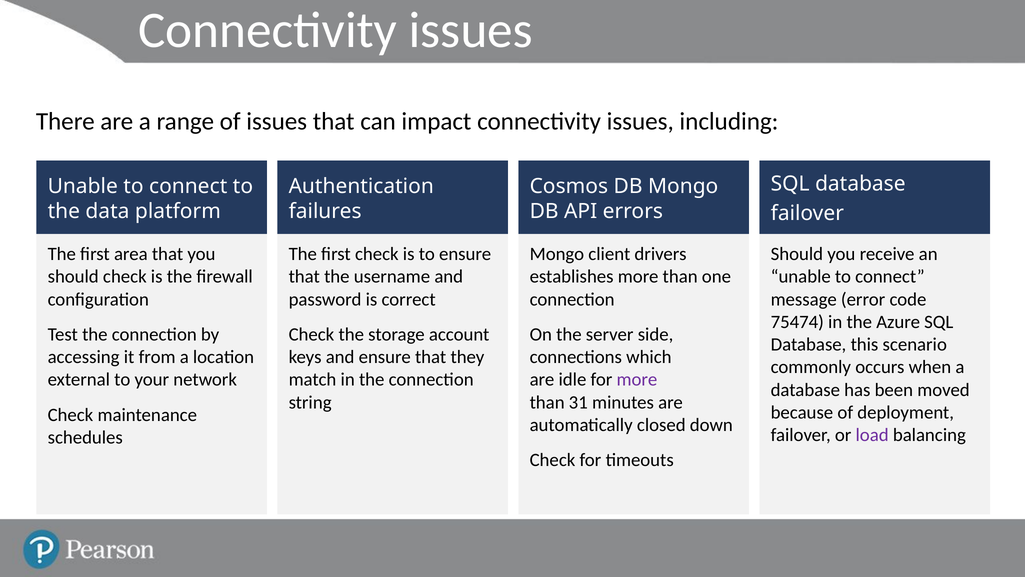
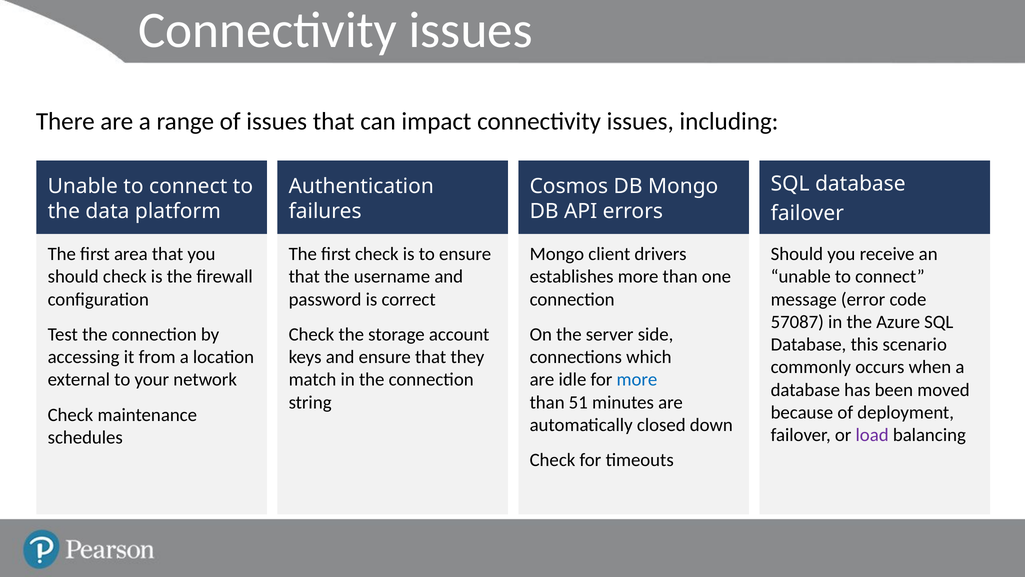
75474: 75474 -> 57087 (797, 322)
more colour: purple -> blue (637, 380)
31: 31 -> 51 (578, 402)
